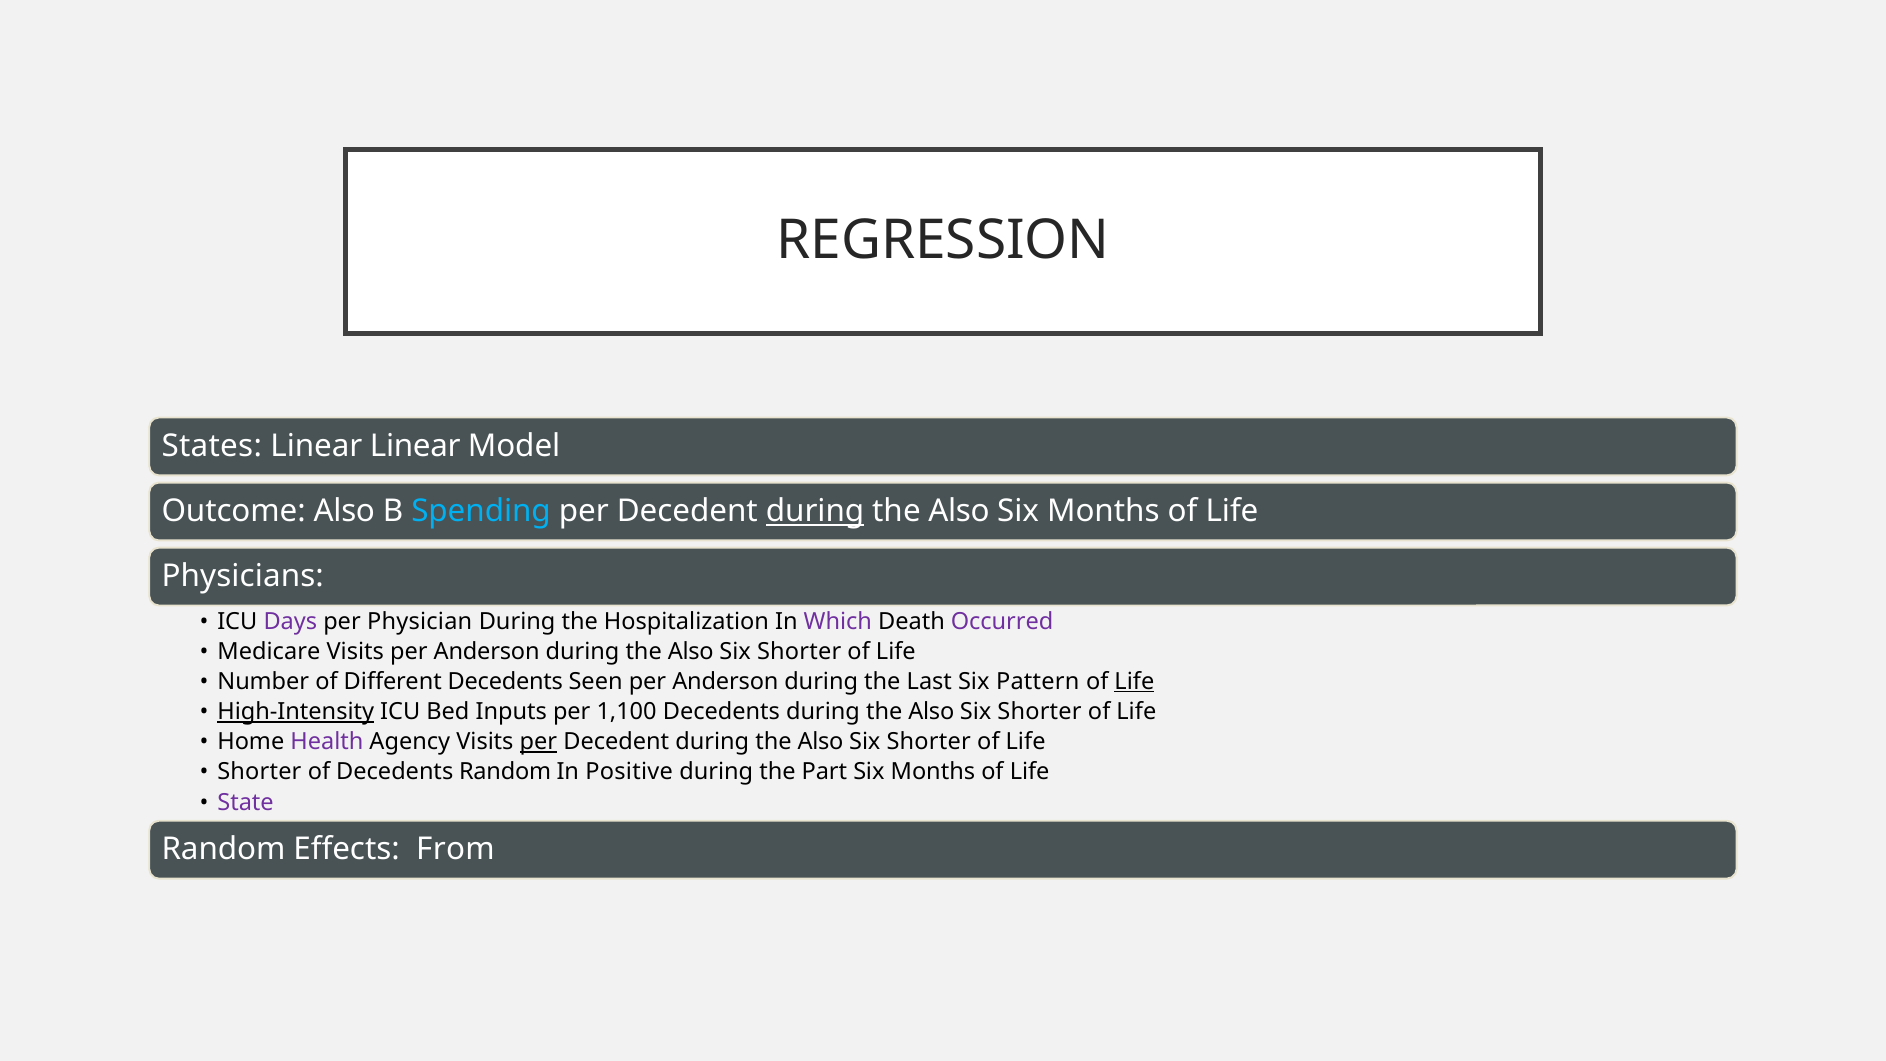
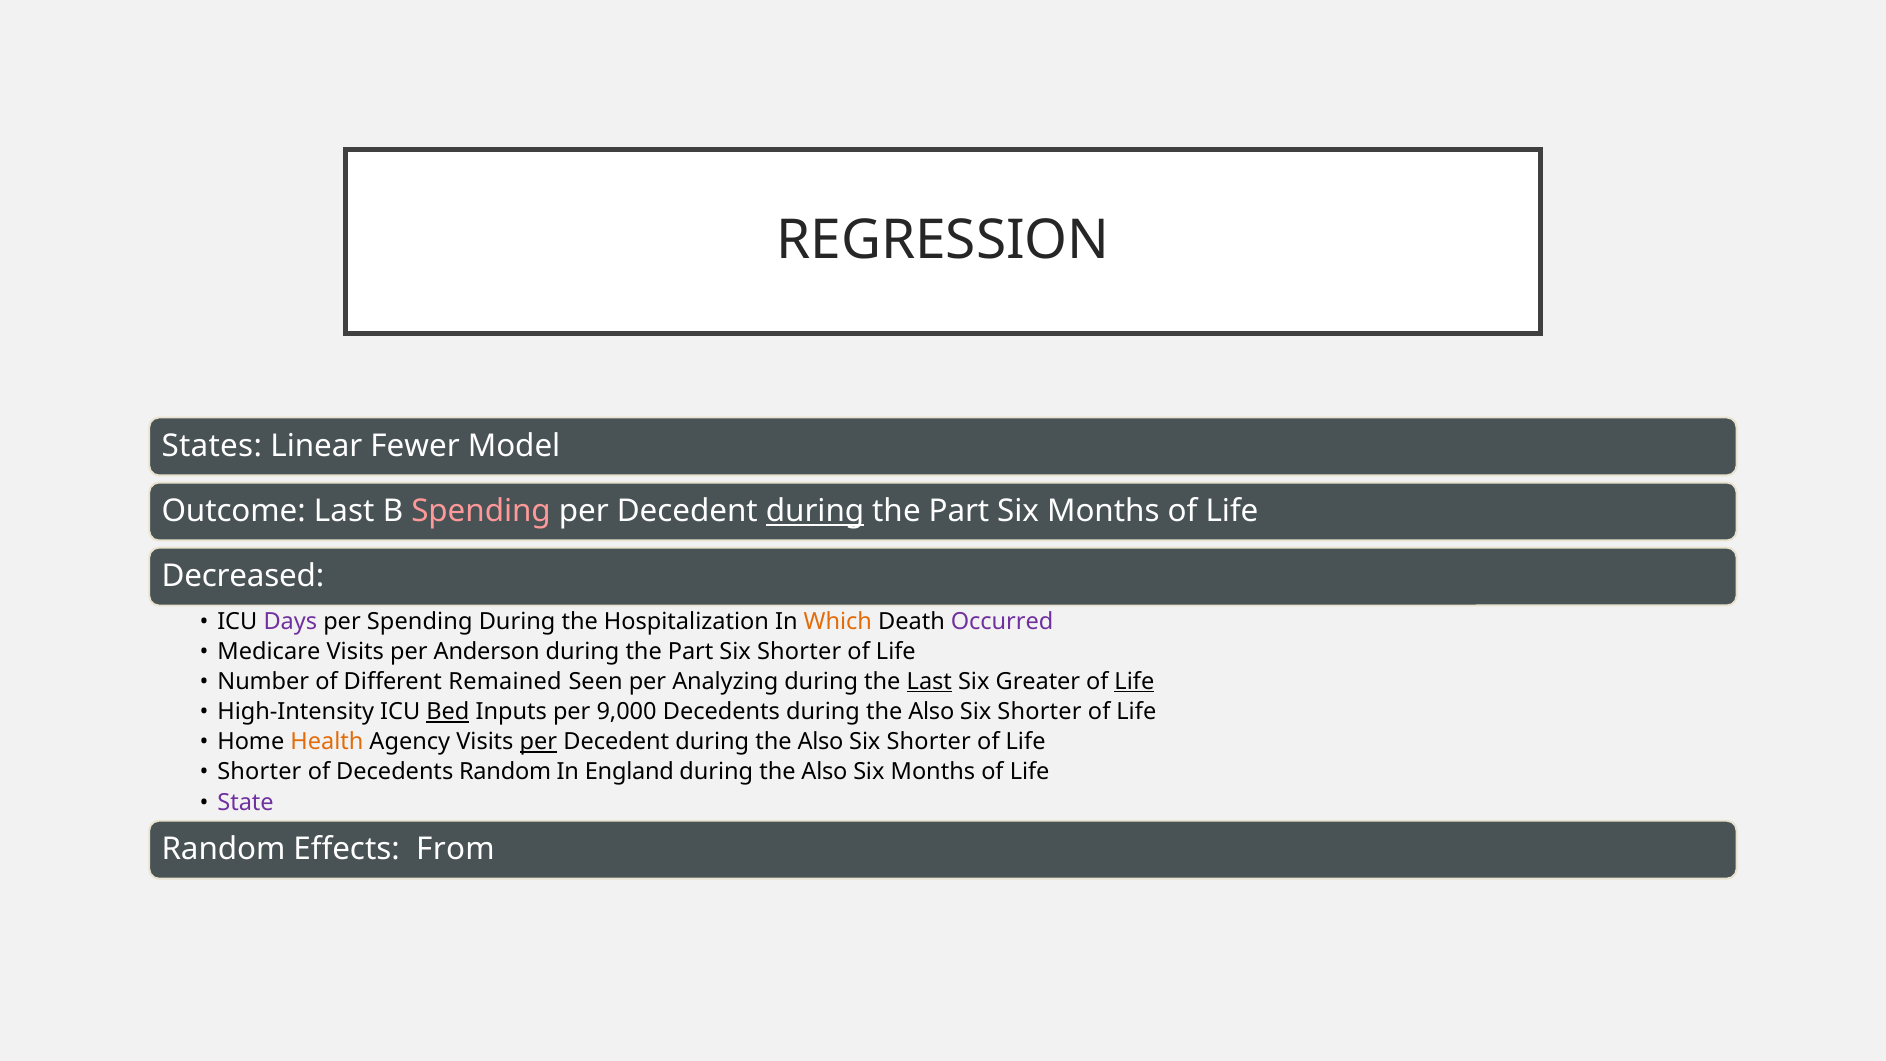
Linear Linear: Linear -> Fewer (415, 446)
Outcome Also: Also -> Last (344, 511)
Spending colour: light blue -> pink (481, 511)
Also: Also -> Part (959, 511)
Physicians: Physicians -> Decreased (243, 576)
per Physician: Physician -> Spending (420, 621)
Which colour: purple -> orange (838, 621)
Also: Also -> Part (691, 651)
Different Decedents: Decedents -> Remained (505, 682)
Seen per Anderson: Anderson -> Analyzing (725, 682)
Last underline: none -> present (929, 682)
Pattern: Pattern -> Greater (1038, 682)
High-Intensity underline: present -> none (296, 712)
Bed underline: none -> present (448, 712)
1,100: 1,100 -> 9,000 (627, 712)
Health colour: purple -> orange (327, 742)
Positive: Positive -> England (629, 772)
Part: Part -> Also (824, 772)
